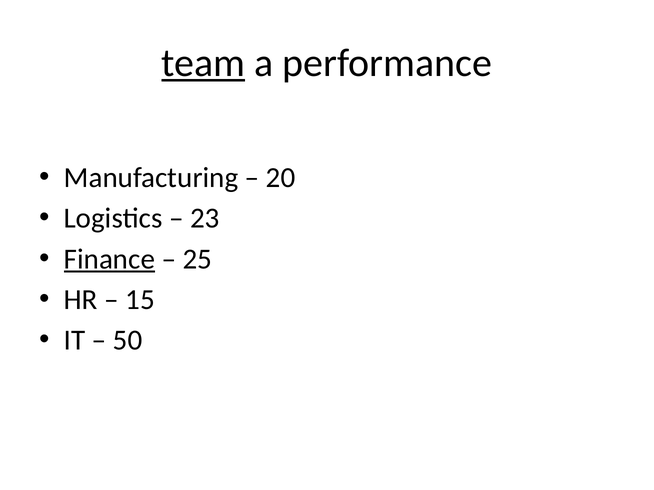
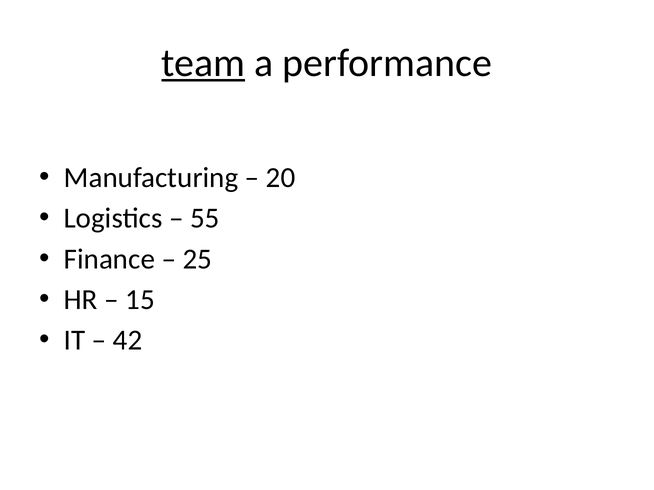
23: 23 -> 55 (205, 219)
Finance underline: present -> none (109, 259)
50: 50 -> 42 (128, 341)
